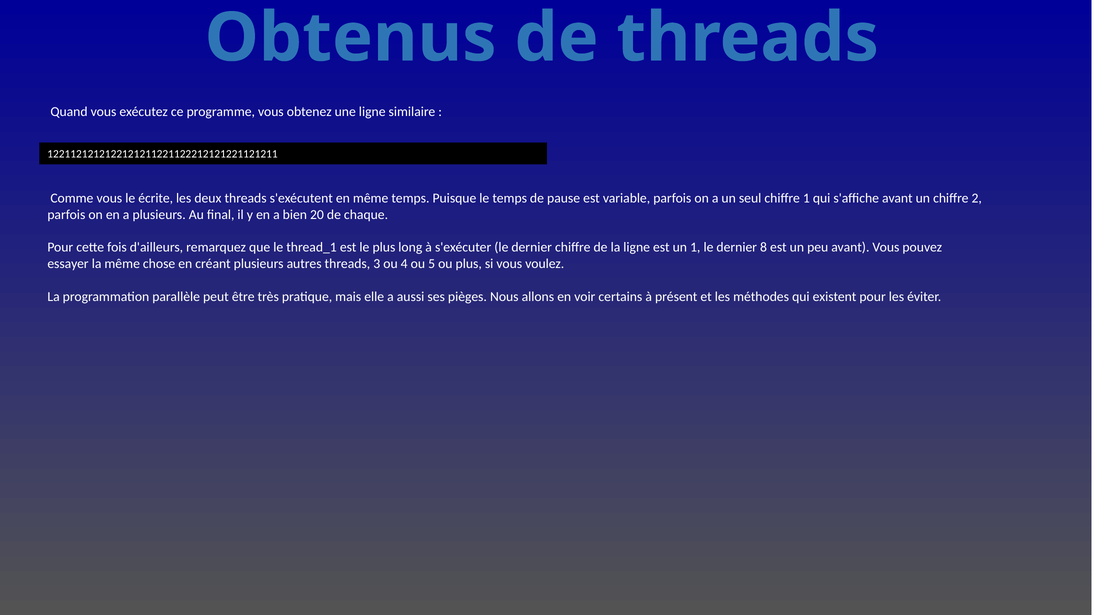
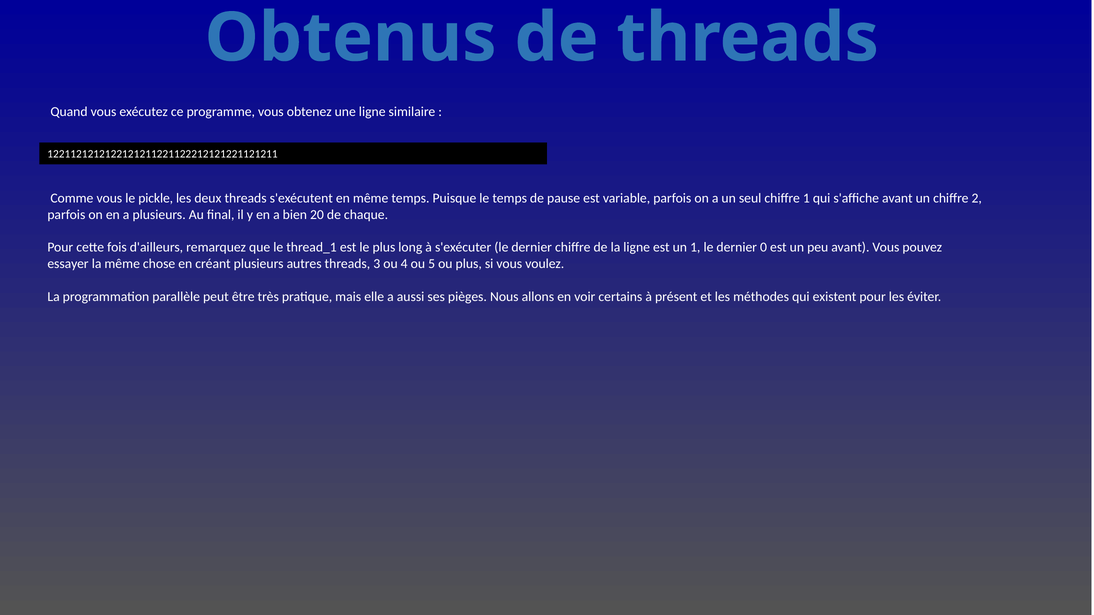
écrite: écrite -> pickle (156, 198)
8: 8 -> 0 (764, 247)
